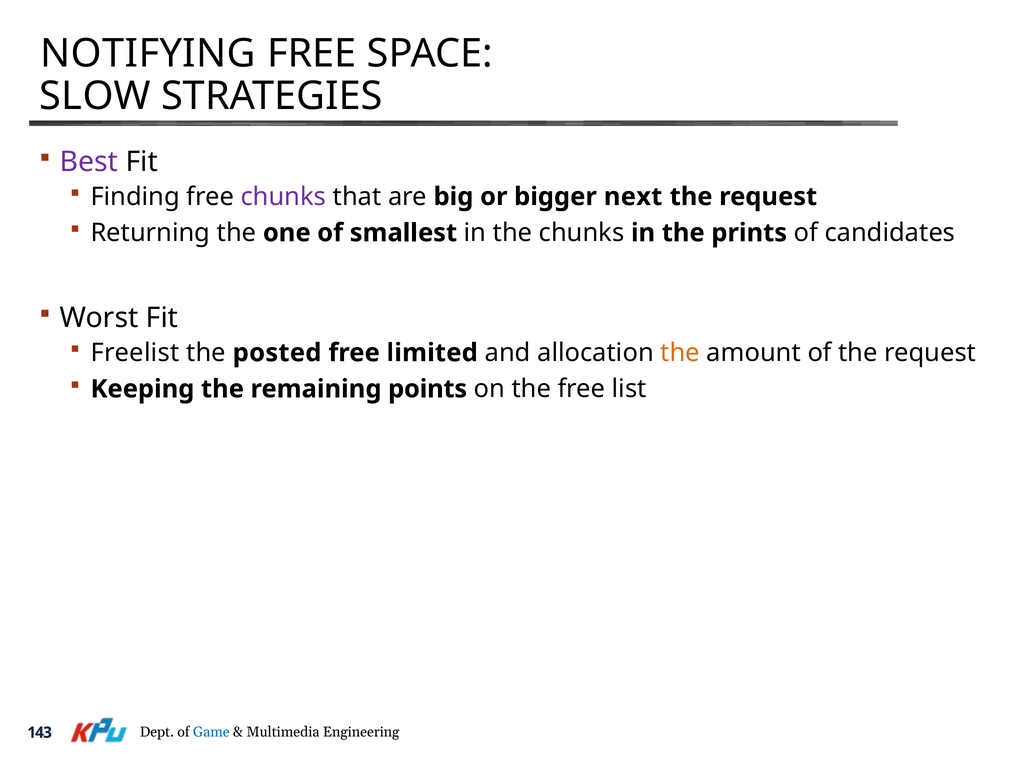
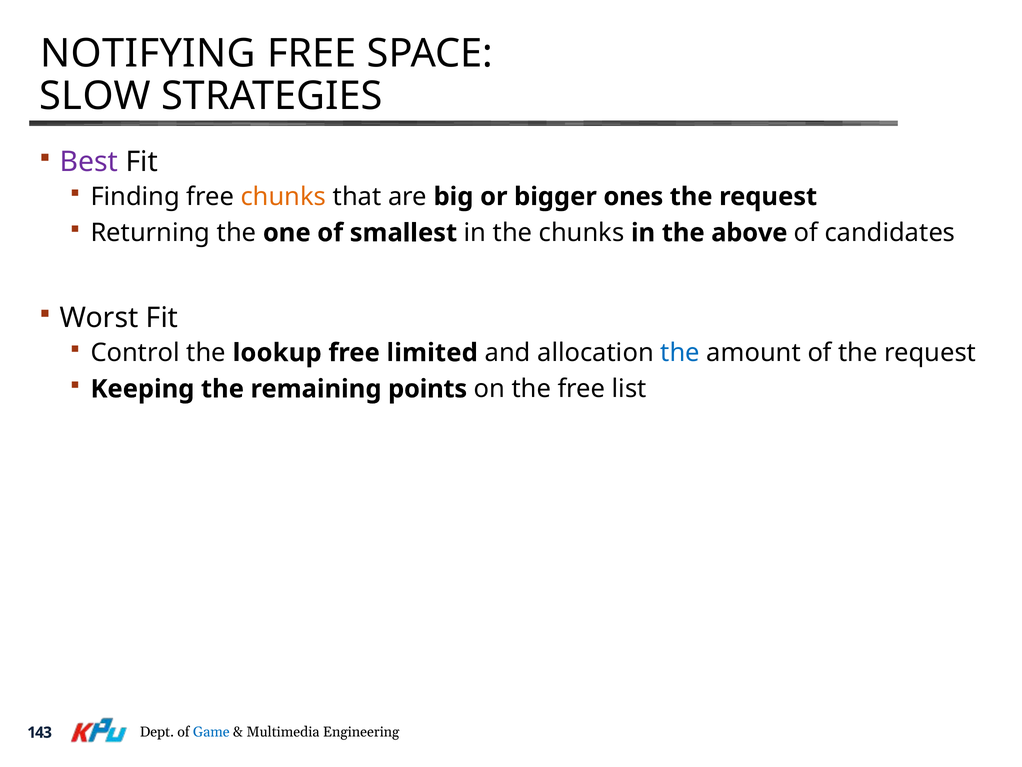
chunks colour: purple -> orange (283, 197)
next: next -> ones (633, 197)
prints: prints -> above (749, 233)
Freelist: Freelist -> Control (135, 353)
posted: posted -> lookup (277, 353)
the colour: orange -> blue (680, 353)
